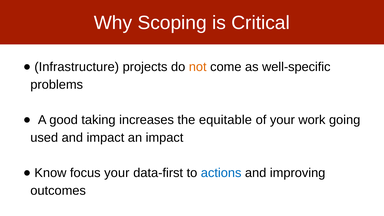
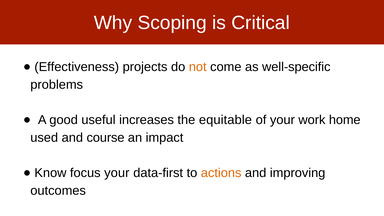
Infrastructure: Infrastructure -> Effectiveness (77, 67)
taking: taking -> useful (98, 120)
going: going -> home (345, 120)
and impact: impact -> course (106, 138)
actions colour: blue -> orange (221, 173)
